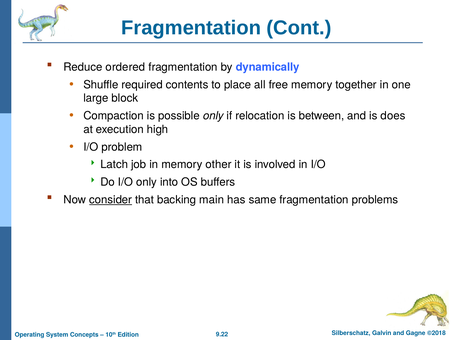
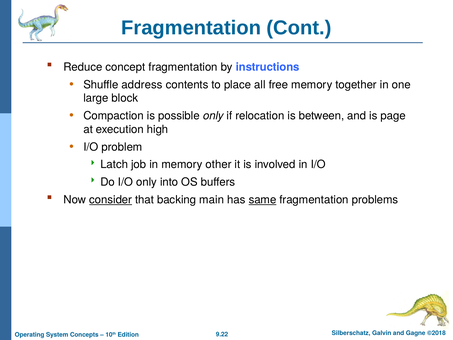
ordered: ordered -> concept (125, 67)
dynamically: dynamically -> instructions (268, 67)
required: required -> address (142, 85)
does: does -> page (393, 116)
same underline: none -> present (263, 200)
